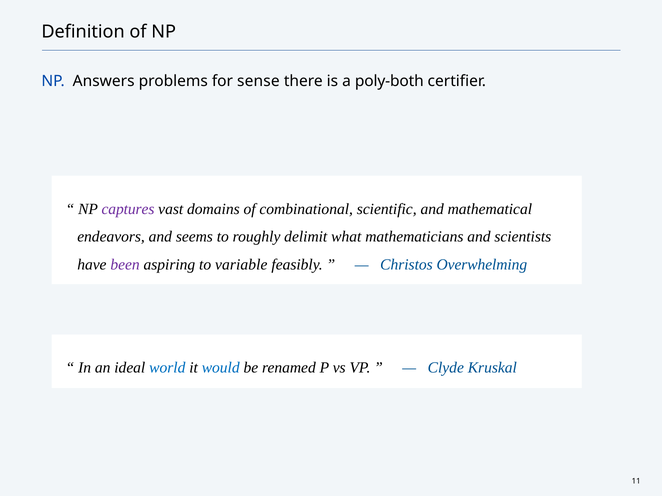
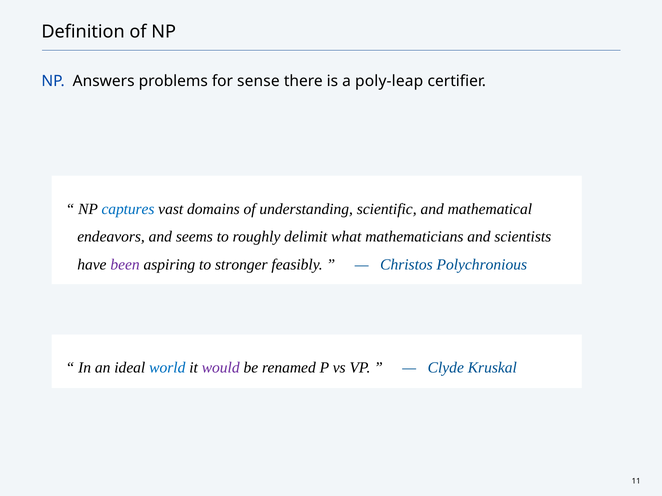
poly-both: poly-both -> poly-leap (389, 81)
captures colour: purple -> blue (128, 209)
combinational: combinational -> understanding (306, 209)
variable: variable -> stronger (241, 265)
Overwhelming: Overwhelming -> Polychronious (482, 265)
would colour: blue -> purple (221, 368)
